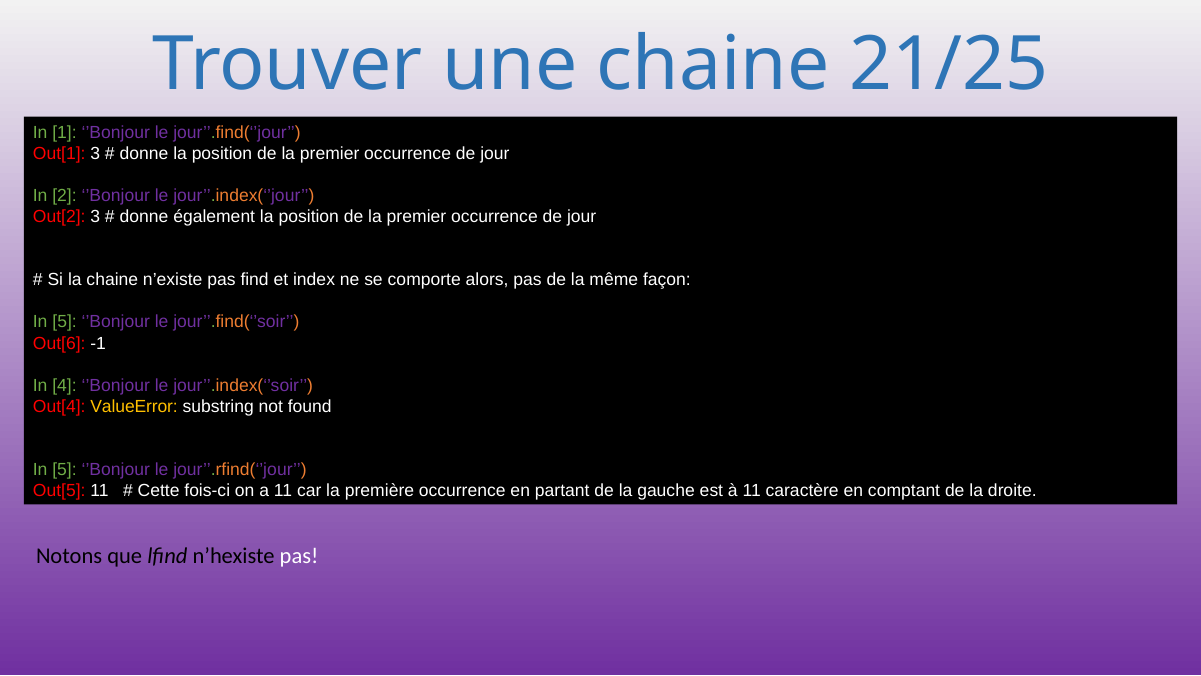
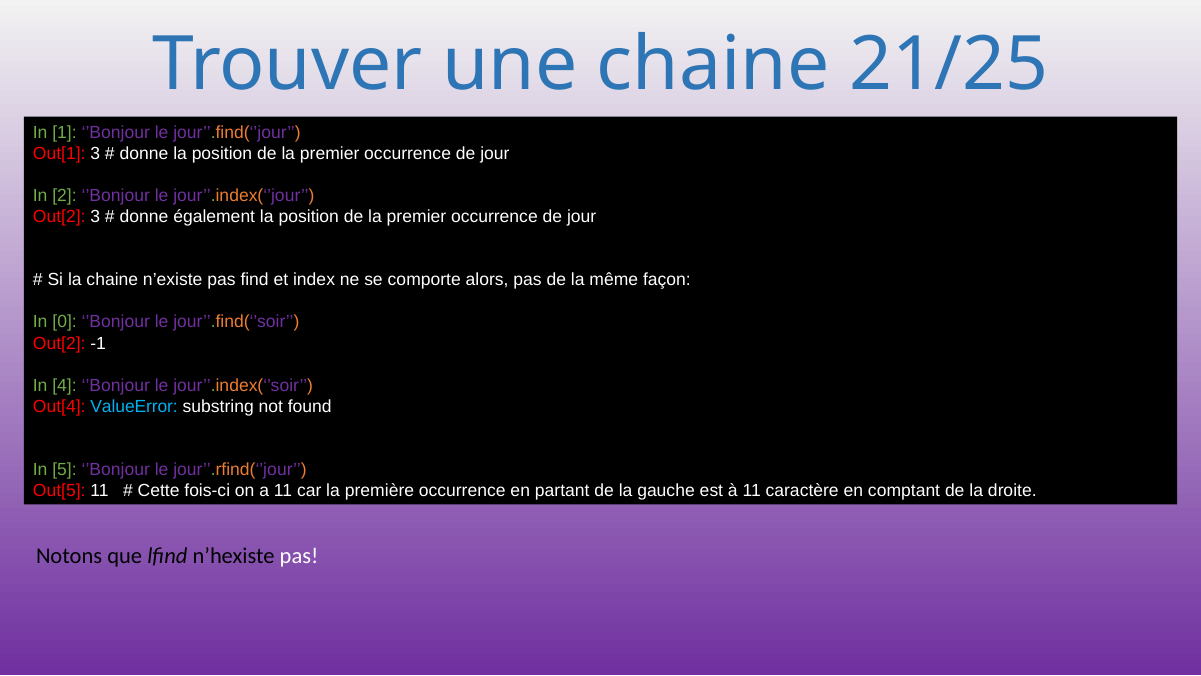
5: 5 -> 0 (65, 322)
Out[6: Out[6 -> Out[2 (59, 343)
ValueError colour: yellow -> light blue (134, 406)
